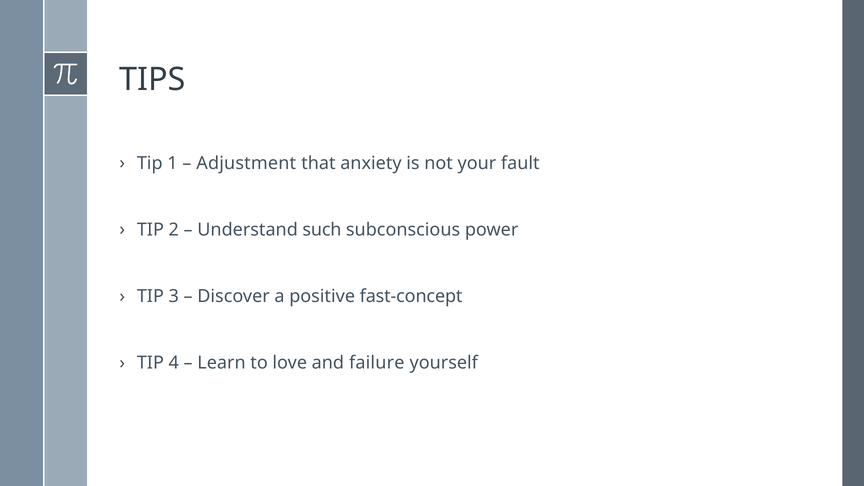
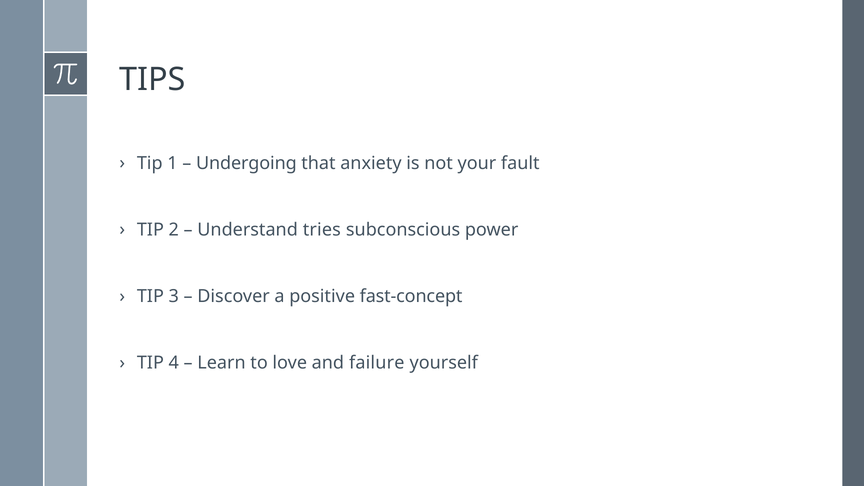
Adjustment: Adjustment -> Undergoing (246, 163)
such: such -> tries (322, 230)
